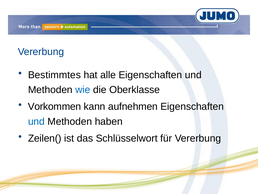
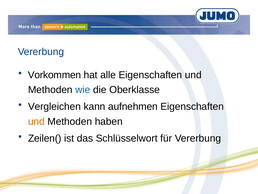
Bestimmtes: Bestimmtes -> Vorkommen (54, 75)
Vorkommen: Vorkommen -> Vergleichen (54, 106)
und colour: blue -> orange (36, 121)
